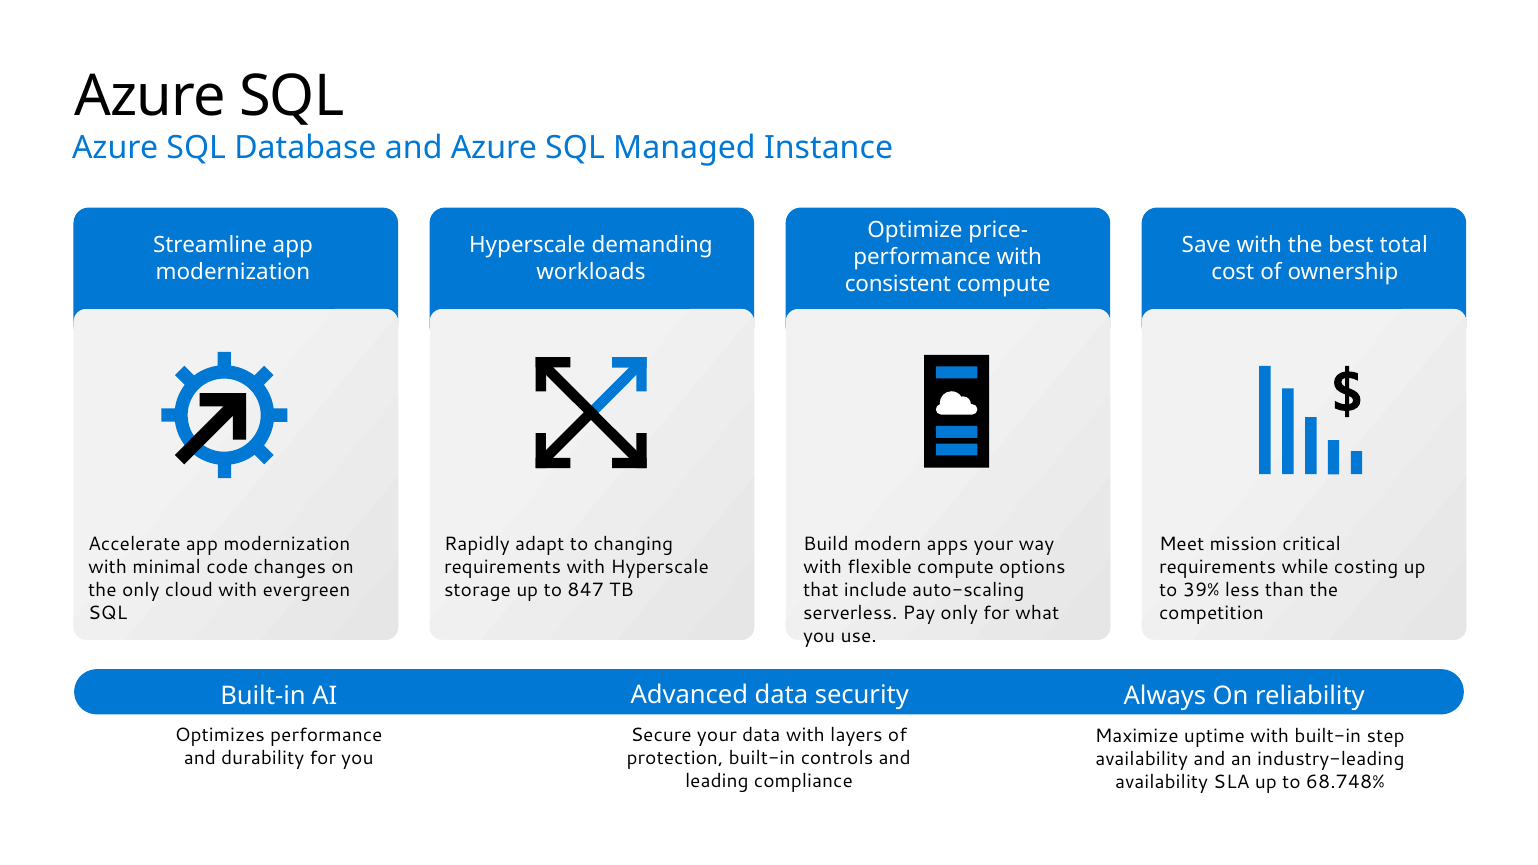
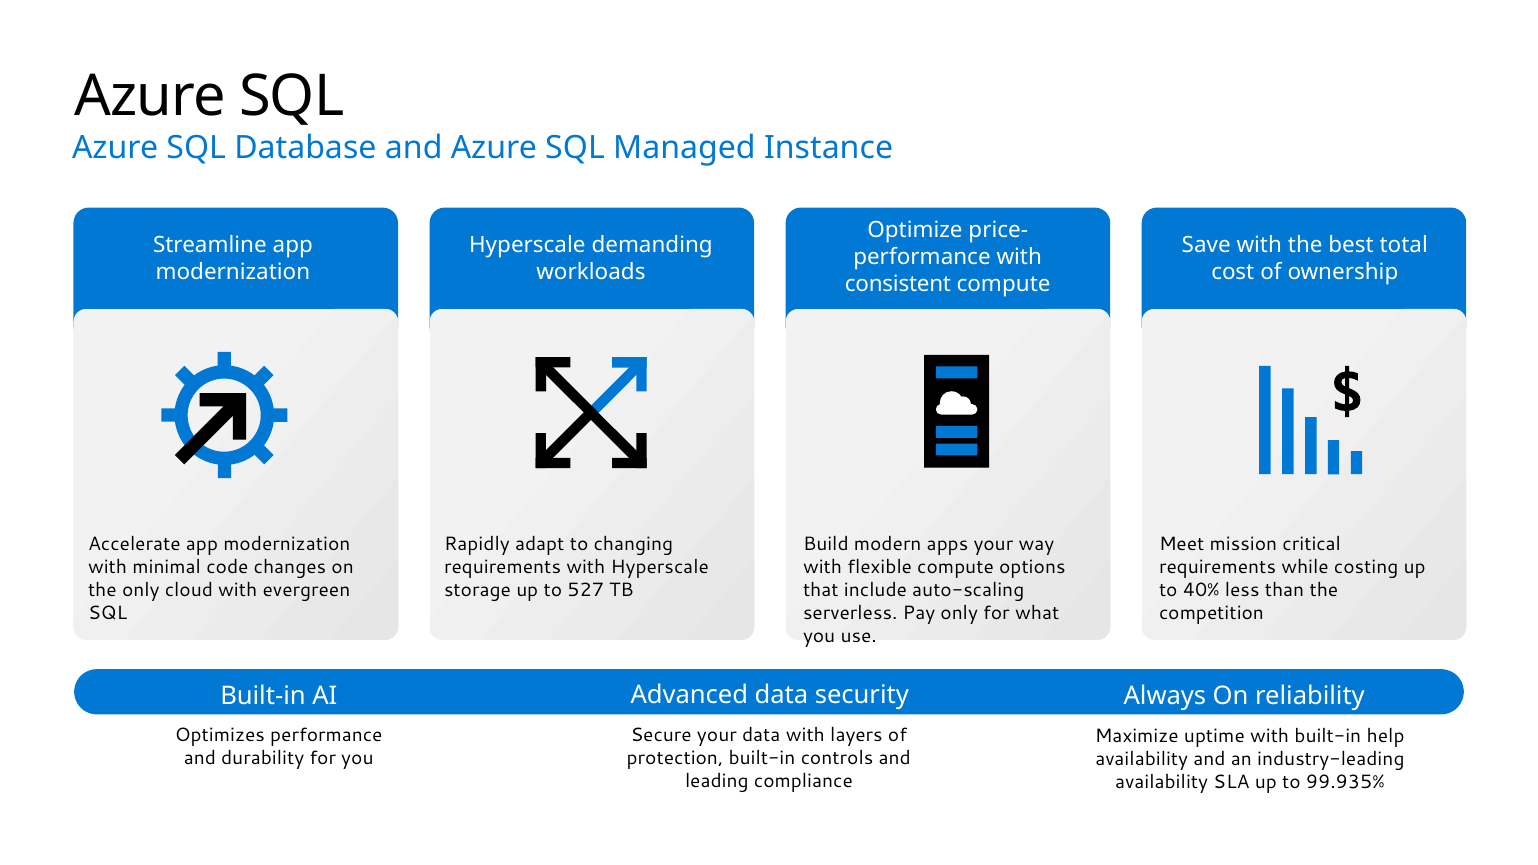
847: 847 -> 527 (586, 590)
39%: 39% -> 40% (1201, 590)
step: step -> help (1386, 736)
68.748%: 68.748% -> 99.935% (1345, 783)
